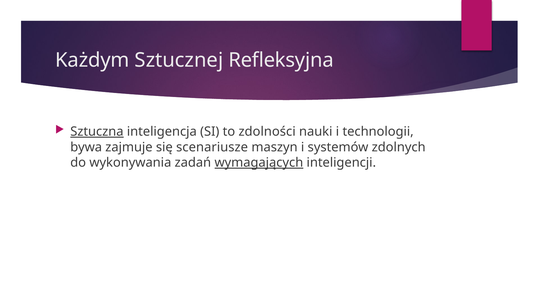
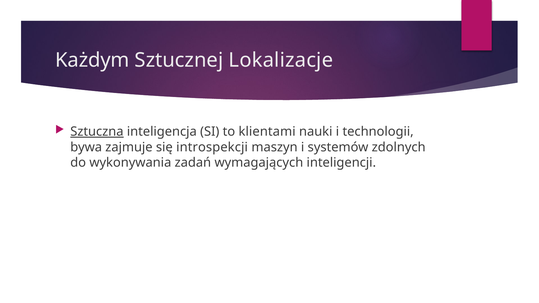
Refleksyjna: Refleksyjna -> Lokalizacje (281, 60)
zdolności: zdolności -> klientami (267, 132)
scenariusze: scenariusze -> introspekcji (212, 147)
wymagających underline: present -> none (259, 163)
